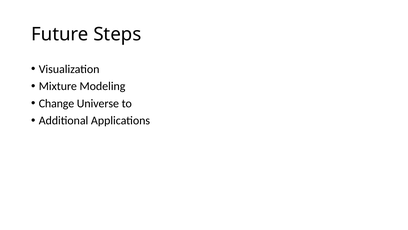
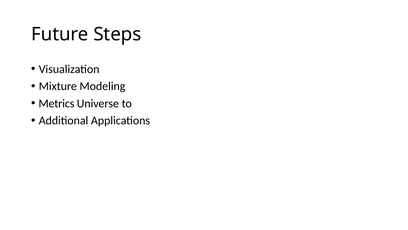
Change: Change -> Metrics (56, 103)
